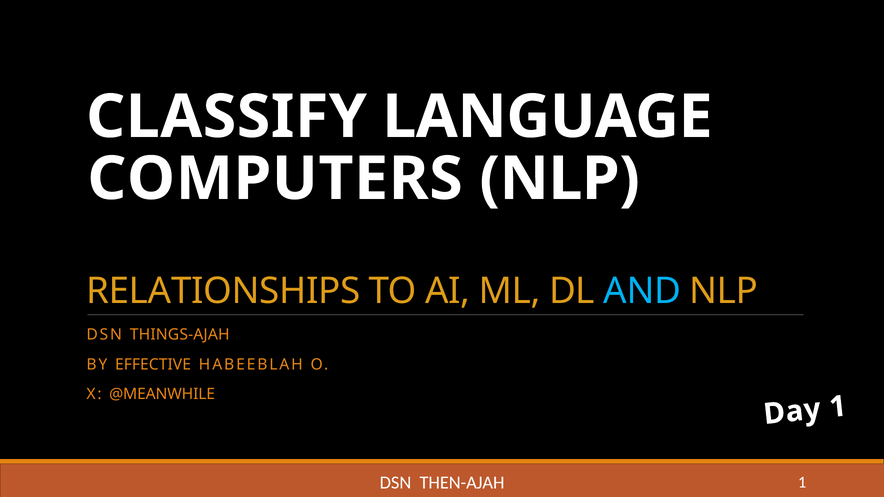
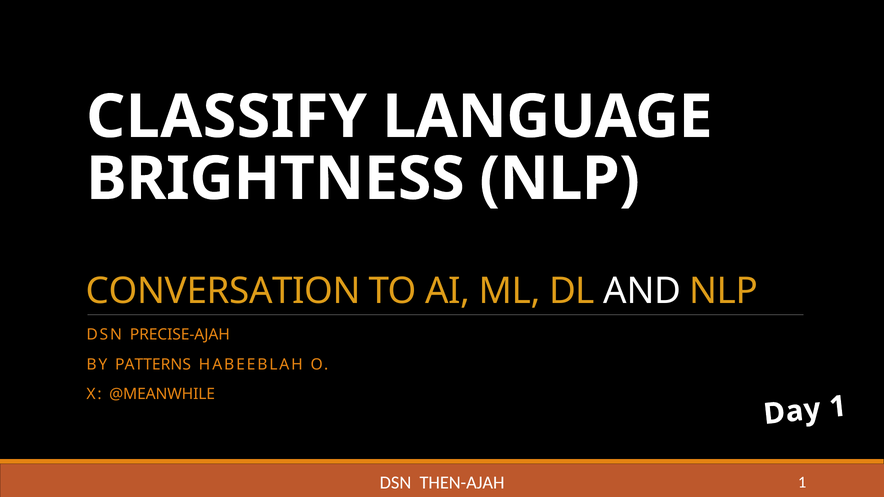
COMPUTERS: COMPUTERS -> BRIGHTNESS (275, 179)
RELATIONSHIPS: RELATIONSHIPS -> CONVERSATION (223, 291)
AND colour: light blue -> white (642, 291)
THINGS-AJAH: THINGS-AJAH -> PRECISE-AJAH (180, 335)
EFFECTIVE: EFFECTIVE -> PATTERNS (153, 365)
